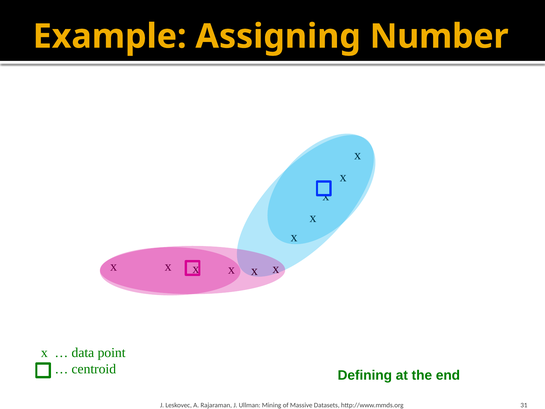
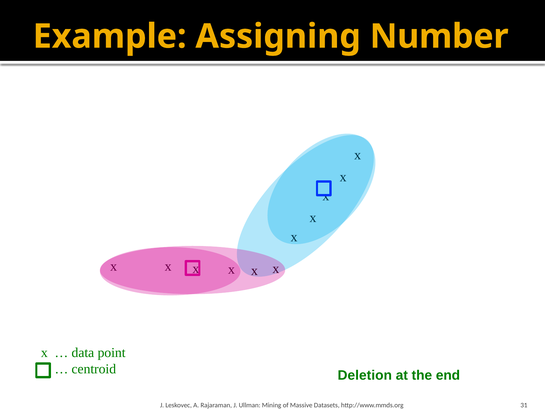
Defining: Defining -> Deletion (365, 375)
